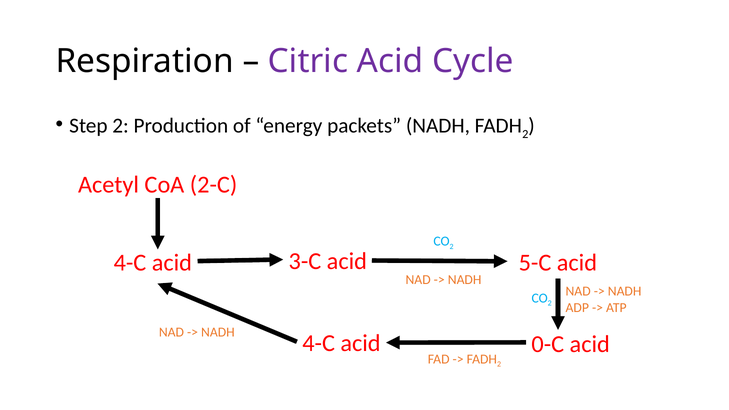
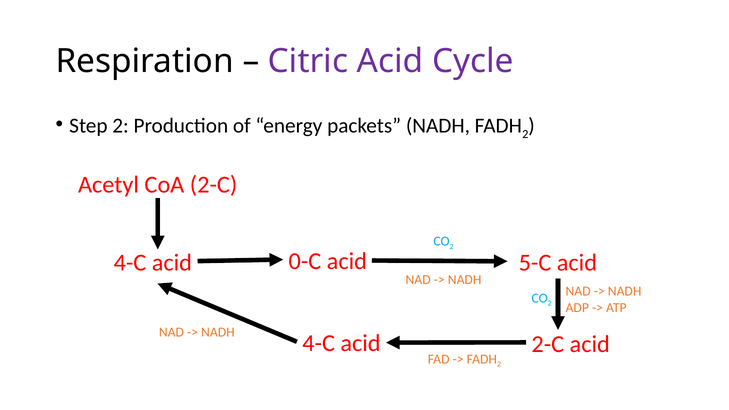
3-C: 3-C -> 0-C (305, 261)
0-C: 0-C -> 2-C (548, 344)
